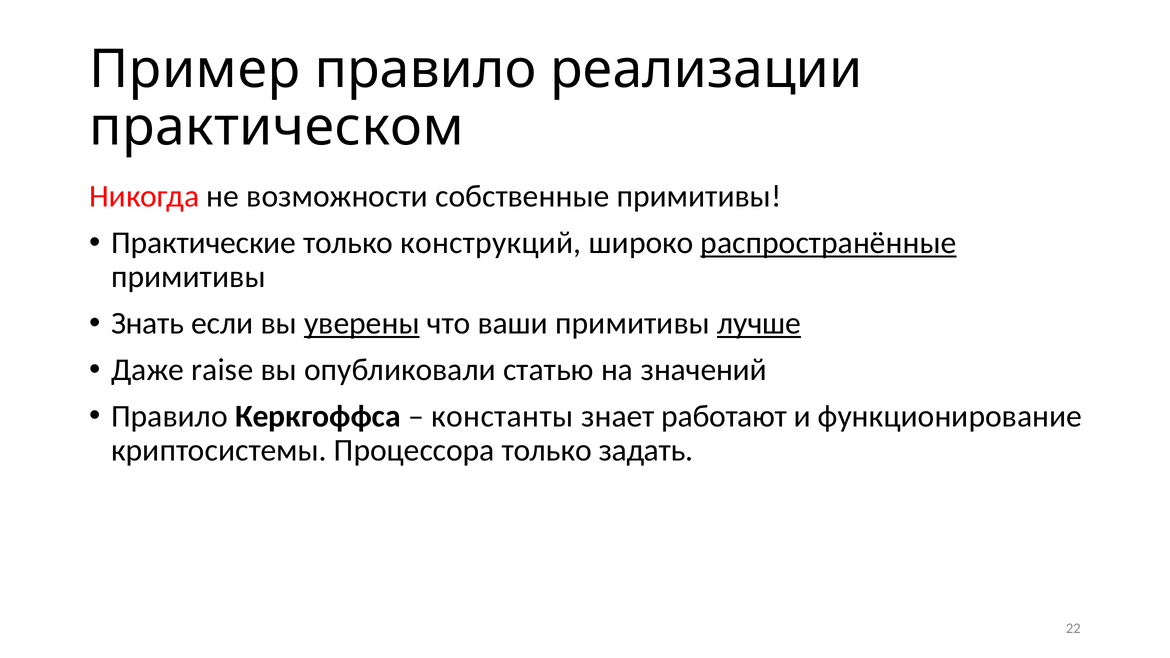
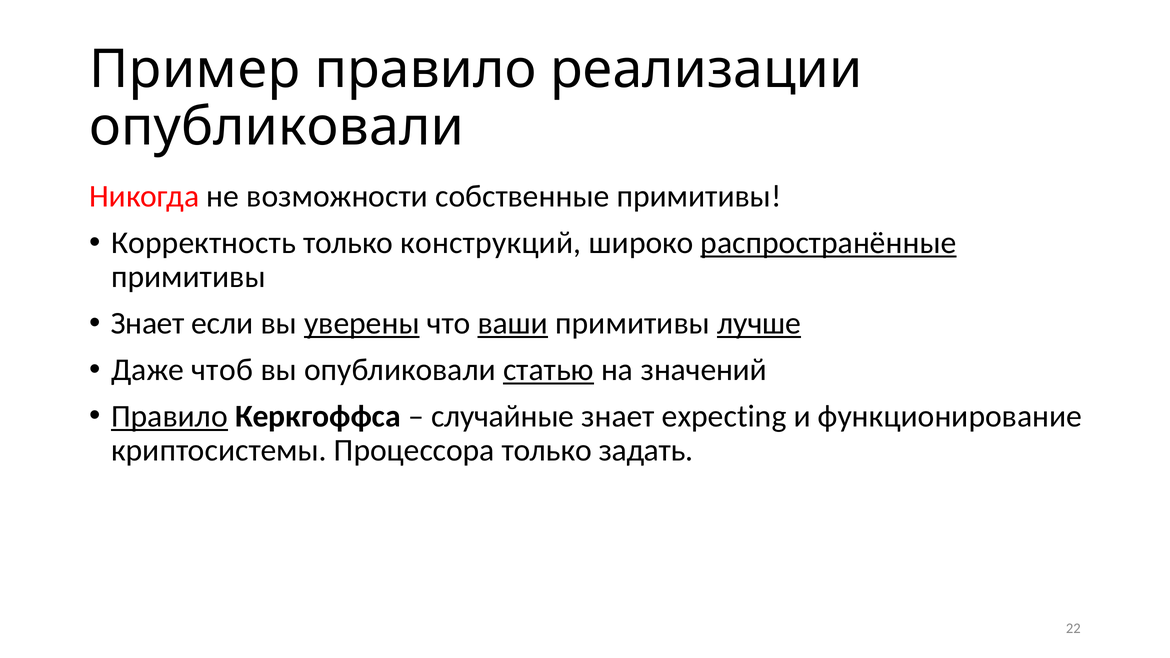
практическом: практическом -> опубликовали (277, 127)
Практические: Практические -> Корректность (204, 243)
Знать: Знать -> Знает (148, 323)
ваши underline: none -> present (513, 323)
raise: raise -> чтоб (222, 370)
статью underline: none -> present (548, 370)
Правило underline: none -> present (169, 416)
константы: константы -> случайные (503, 416)
работают: работают -> expecting (724, 416)
